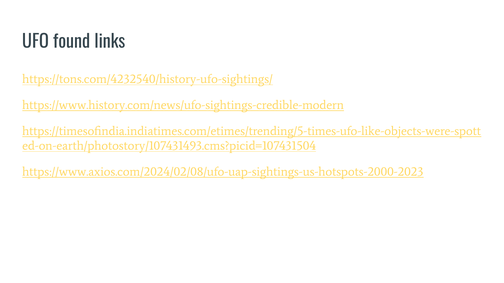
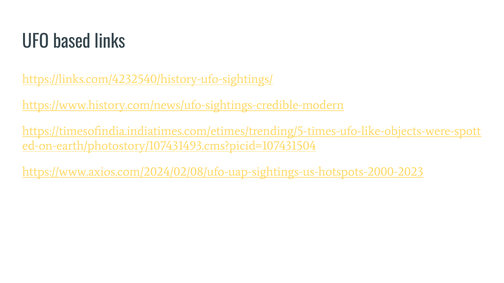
found: found -> based (72, 42)
https://tons.com/4232540/history-ufo-sightings/: https://tons.com/4232540/history-ufo-sightings/ -> https://links.com/4232540/history-ufo-sightings/ (148, 79)
